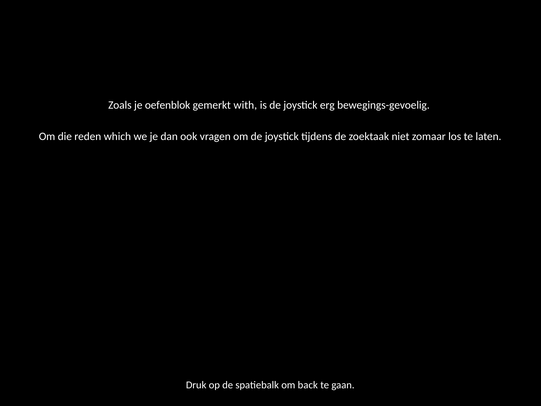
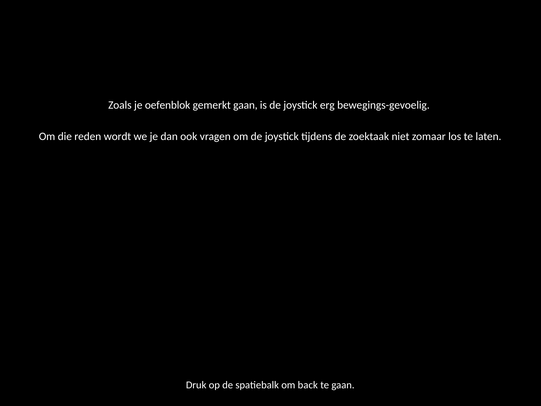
gemerkt with: with -> gaan (245, 105)
which: which -> wordt (117, 136)
